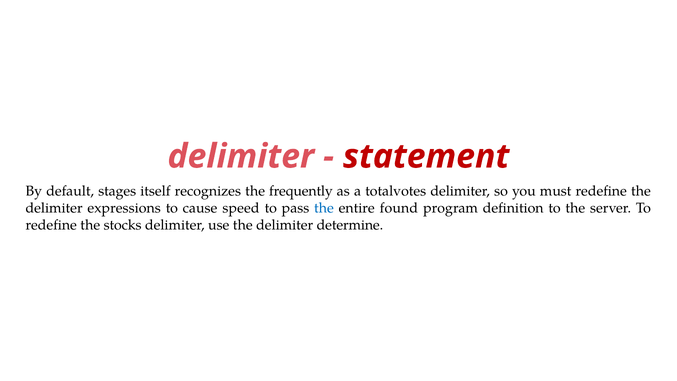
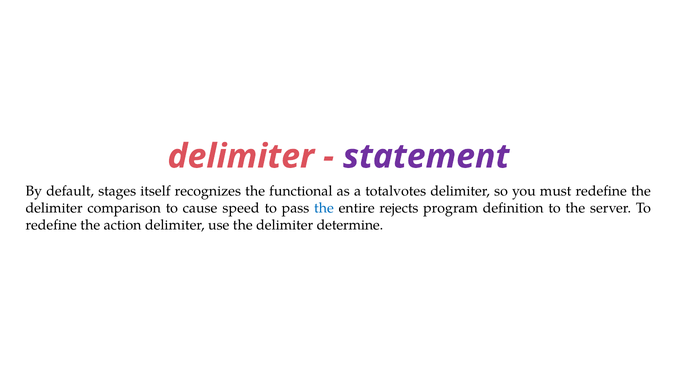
statement colour: red -> purple (426, 156)
frequently: frequently -> functional (301, 191)
expressions: expressions -> comparison (124, 208)
found: found -> rejects (399, 208)
stocks: stocks -> action (123, 225)
